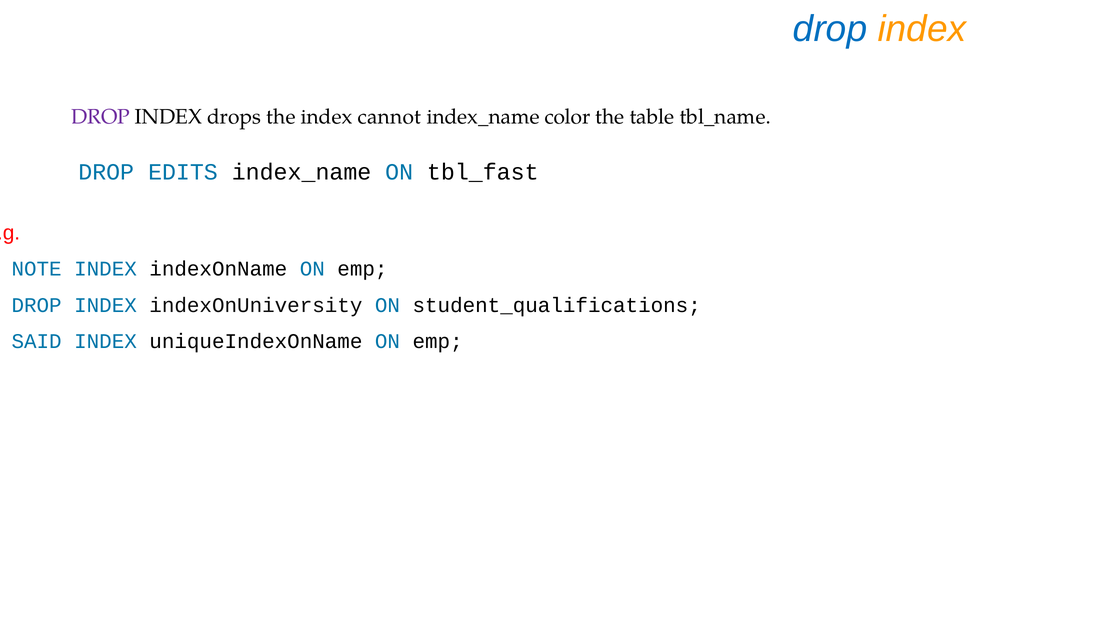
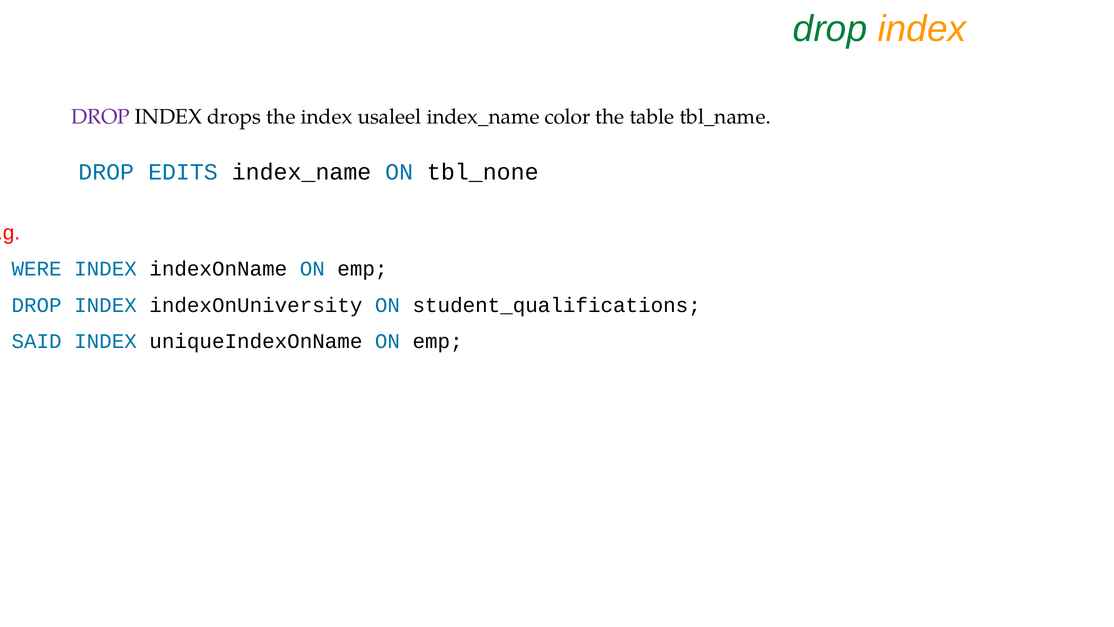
drop colour: blue -> green (830, 29)
cannot: cannot -> usaleel (389, 117)
tbl_fast: tbl_fast -> tbl_none (483, 172)
NOTE: NOTE -> WERE (37, 269)
